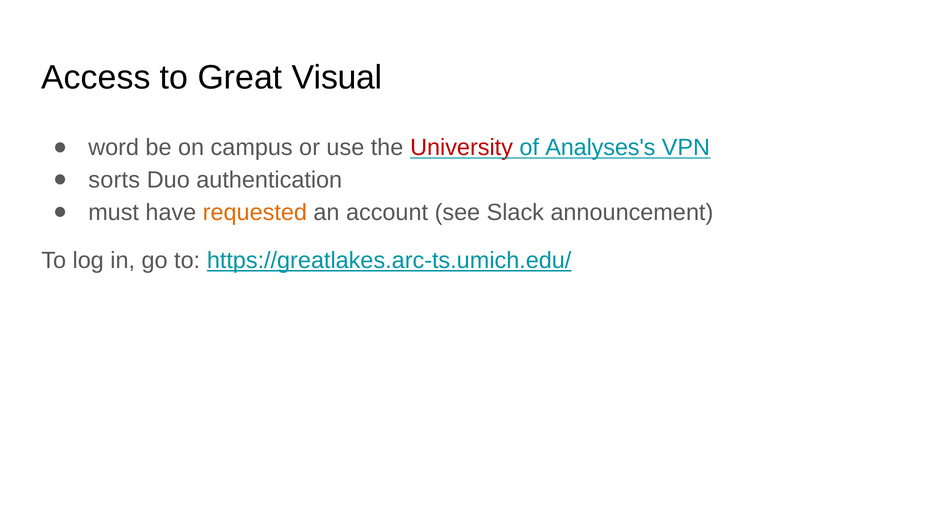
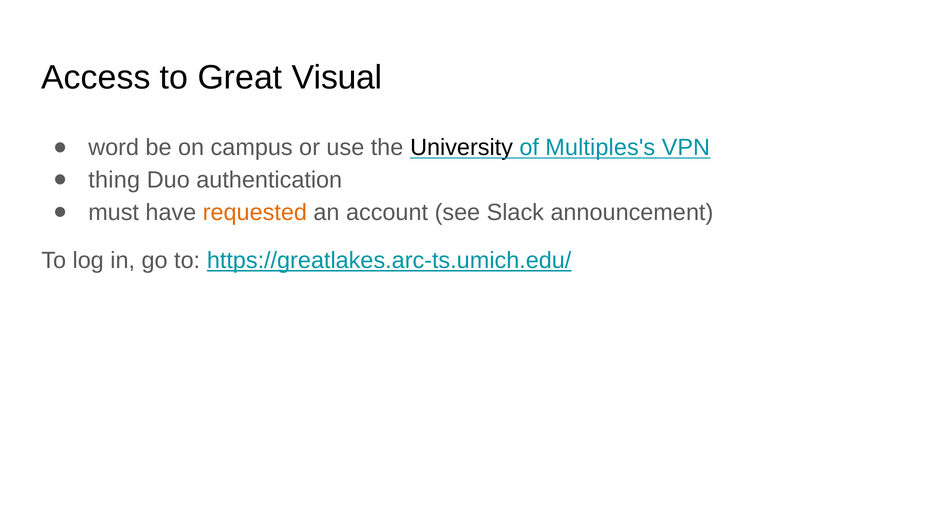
University colour: red -> black (462, 148)
Analyses's: Analyses's -> Multiples's (600, 148)
sorts: sorts -> thing (114, 180)
